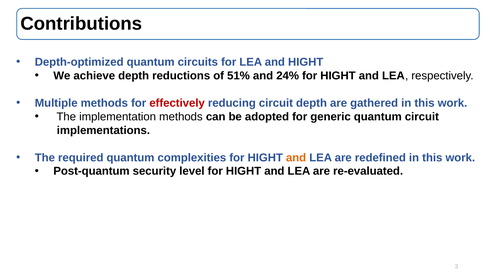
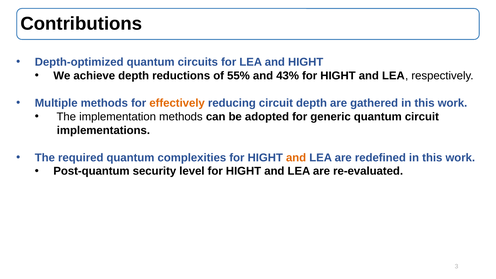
51%: 51% -> 55% (238, 76)
24%: 24% -> 43% (288, 76)
effectively colour: red -> orange (177, 103)
